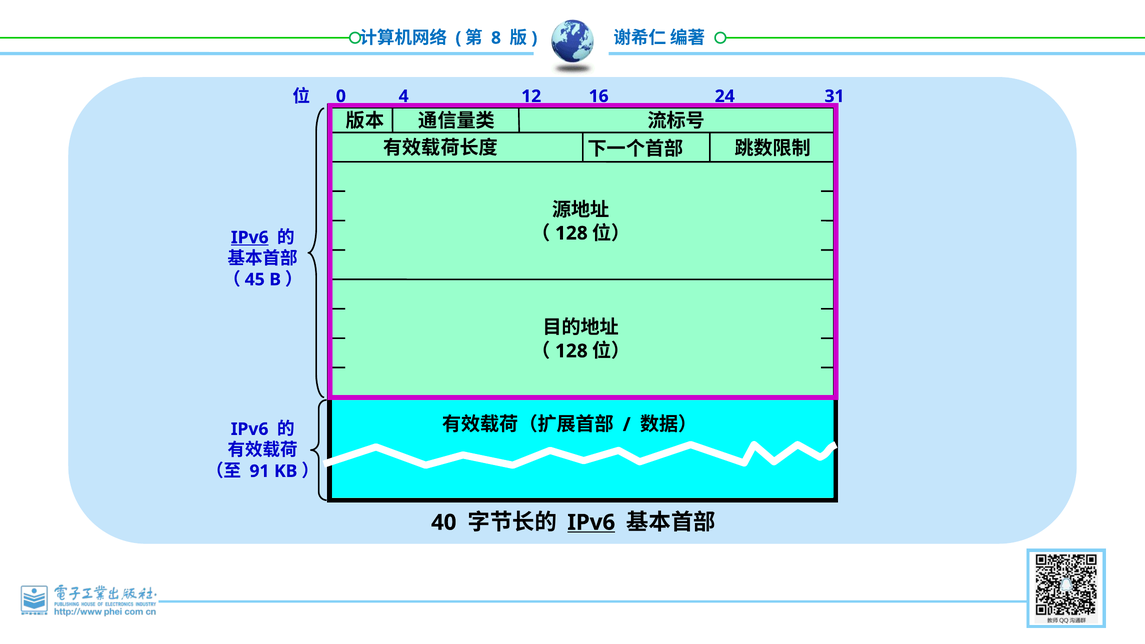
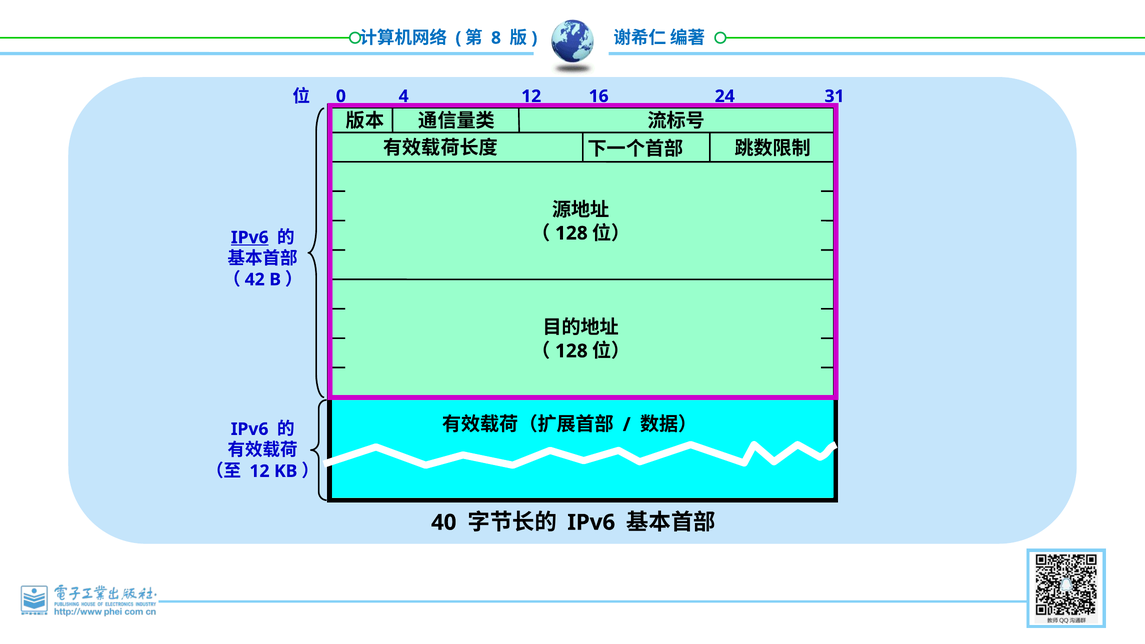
45: 45 -> 42 (255, 280)
91: 91 -> 12 (259, 471)
IPv6 underline: present -> none (591, 523)
